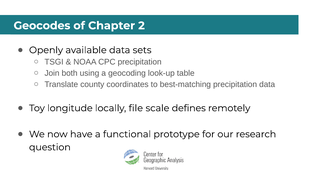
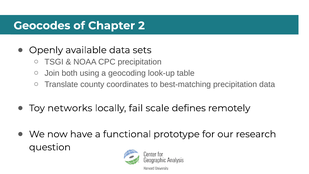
longitude: longitude -> networks (70, 108)
file: file -> fail (136, 108)
